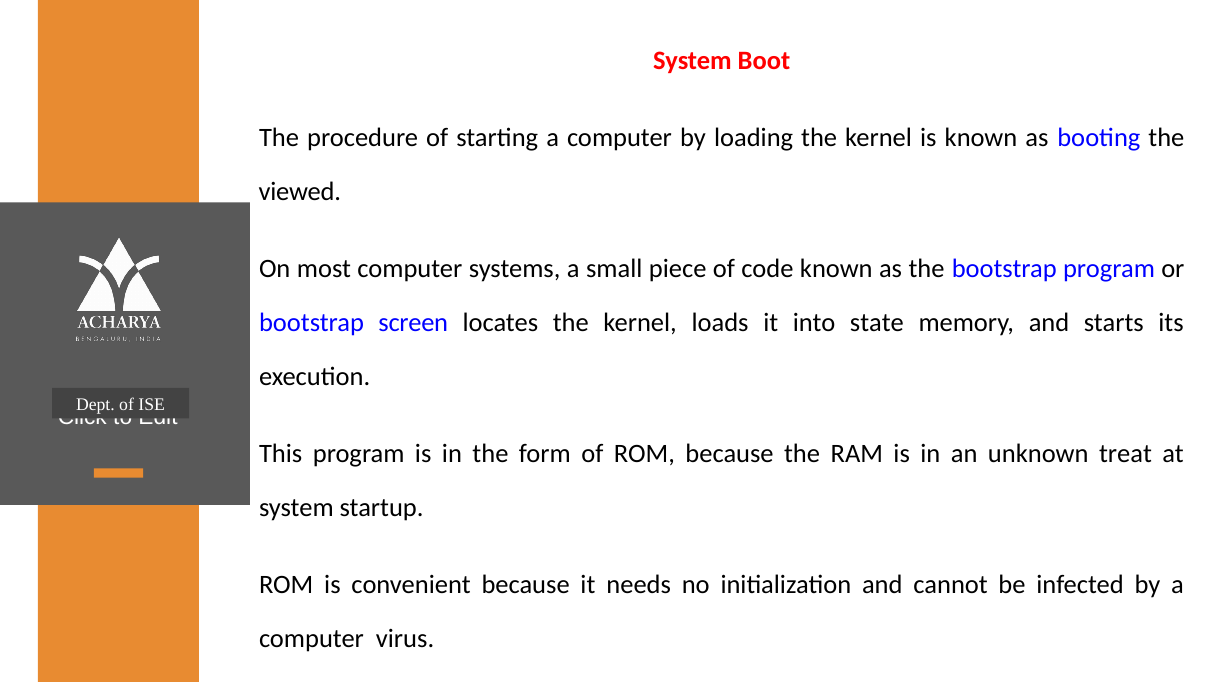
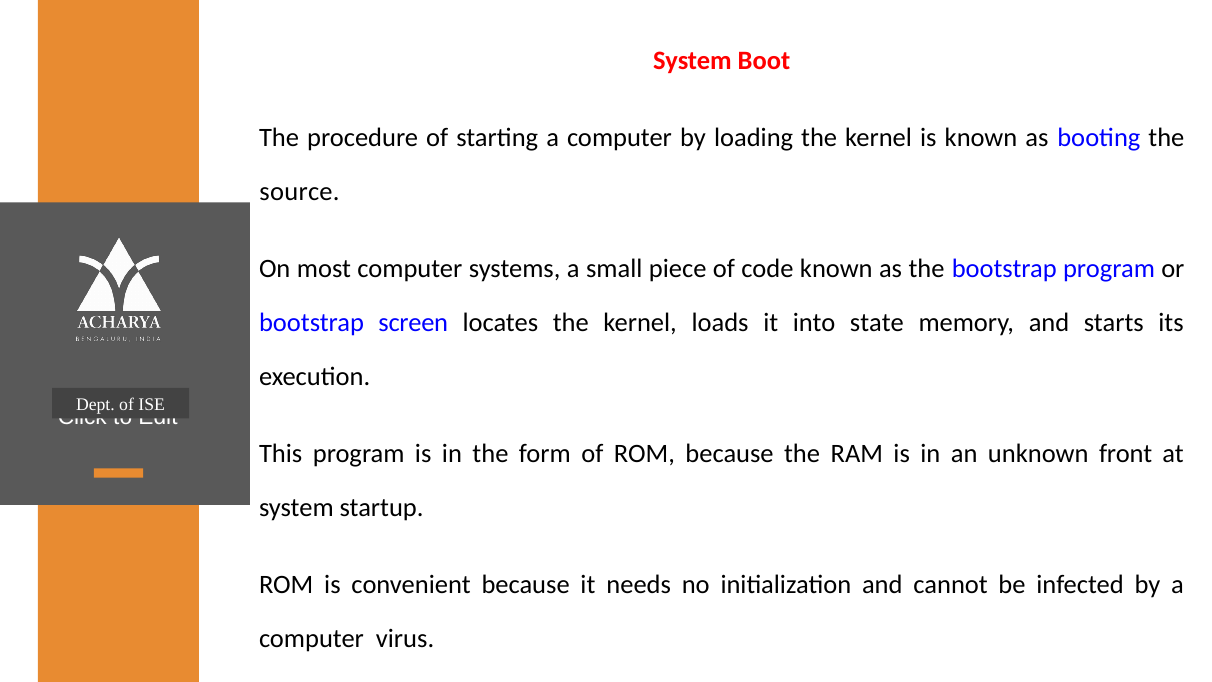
viewed: viewed -> source (300, 192)
treat: treat -> front (1126, 453)
